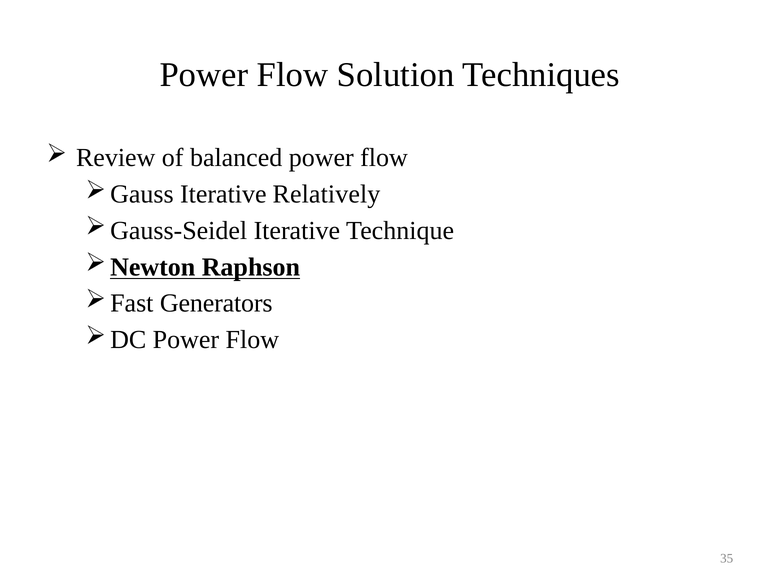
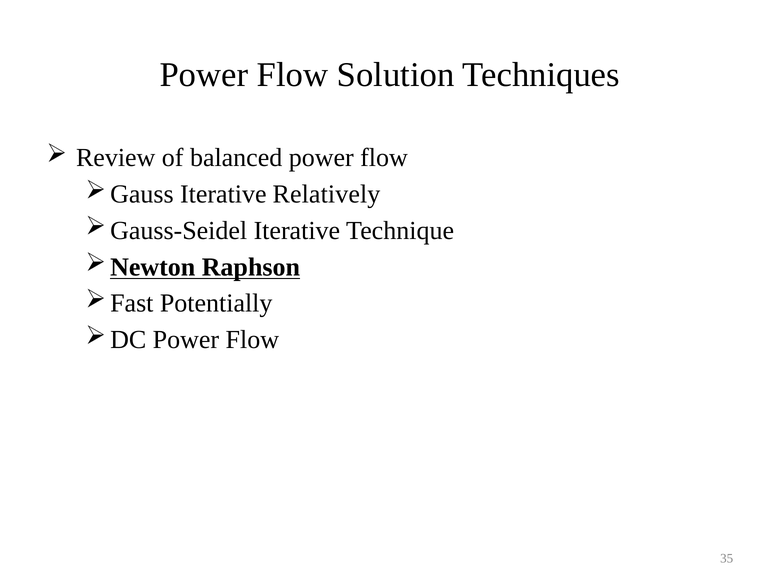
Generators: Generators -> Potentially (216, 303)
